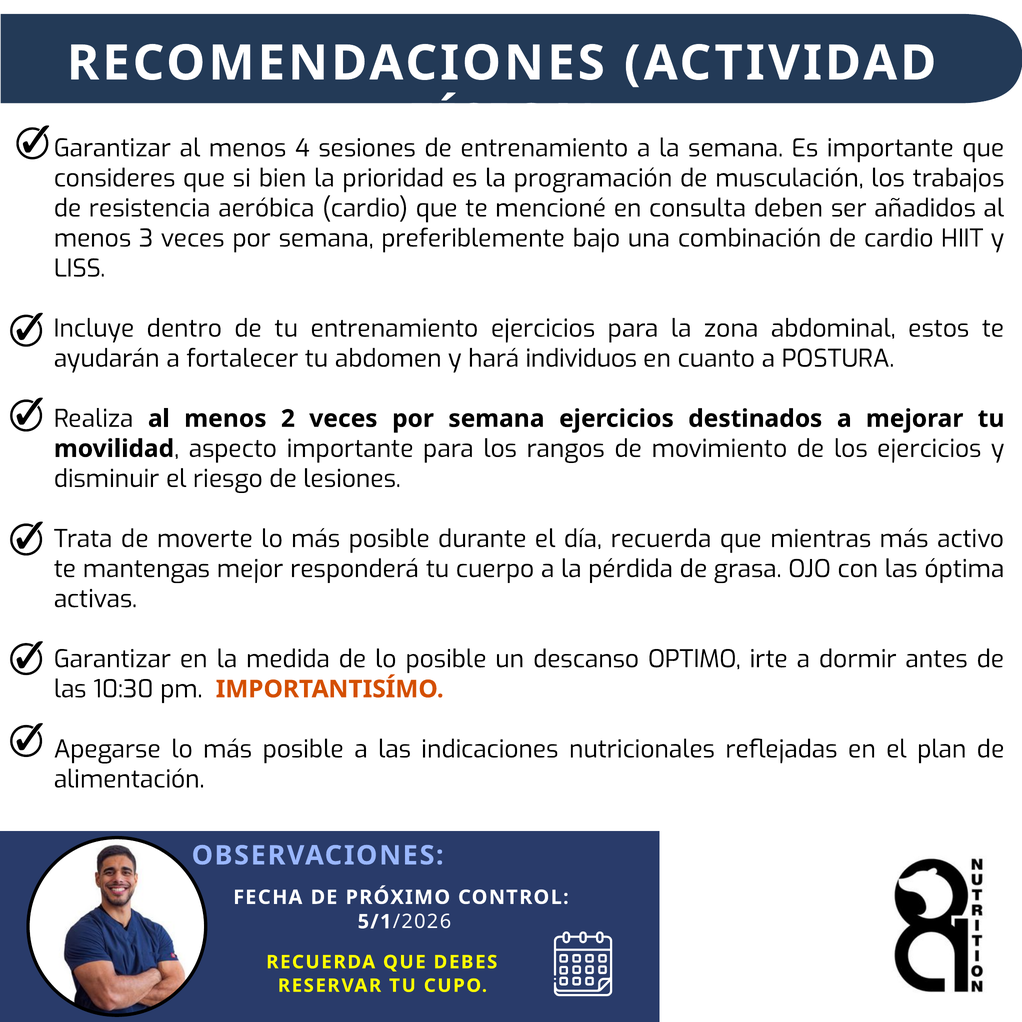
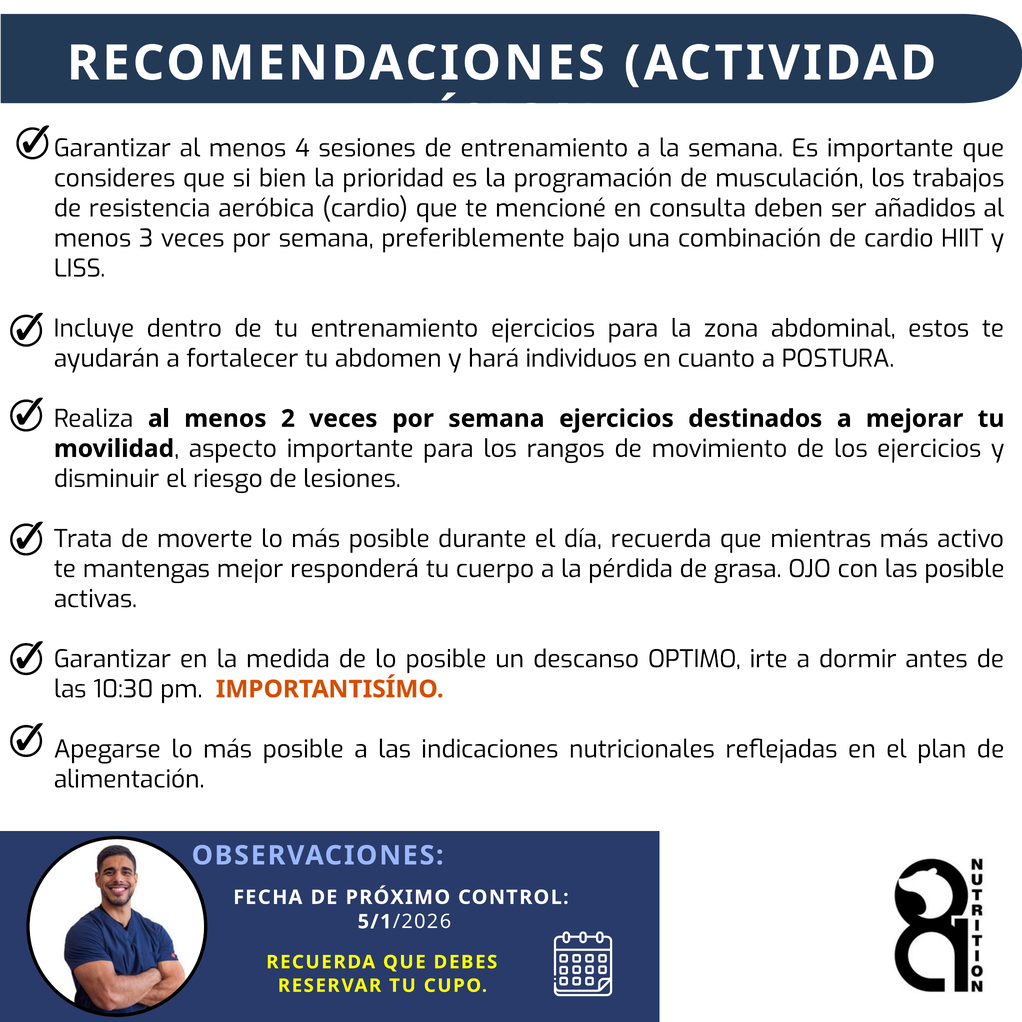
las óptima: óptima -> posible (964, 569)
